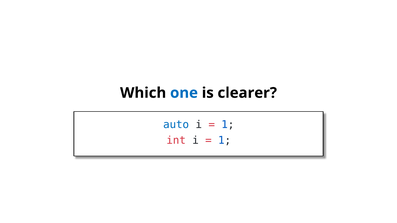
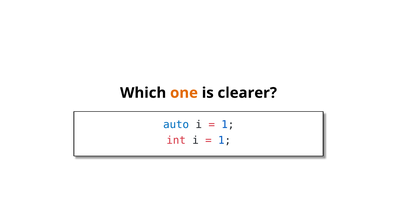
one colour: blue -> orange (184, 93)
